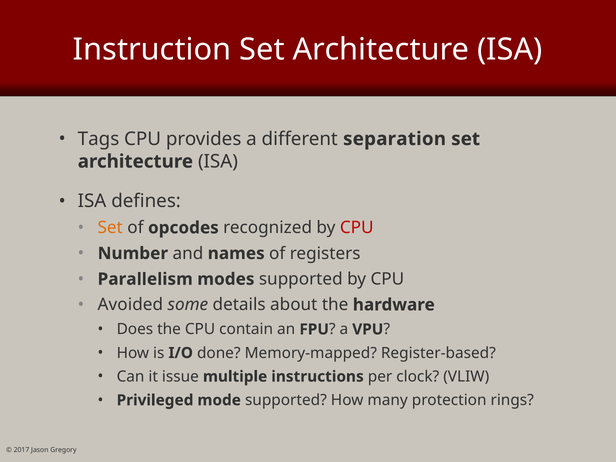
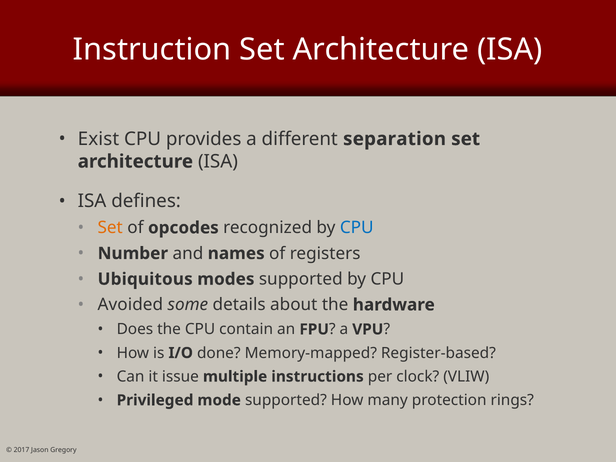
Tags: Tags -> Exist (98, 139)
CPU colour: red -> blue (357, 228)
Parallelism: Parallelism -> Ubiquitous (145, 279)
